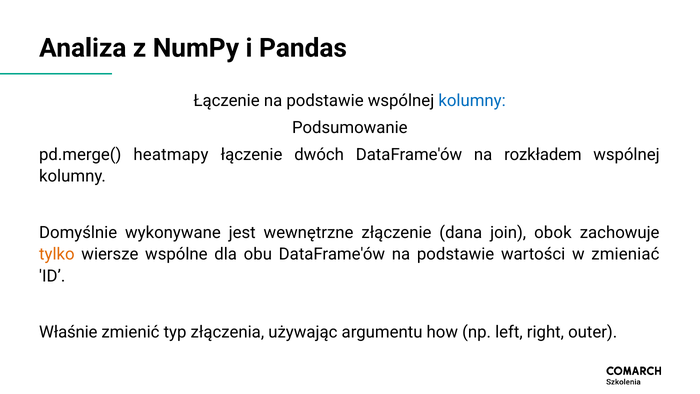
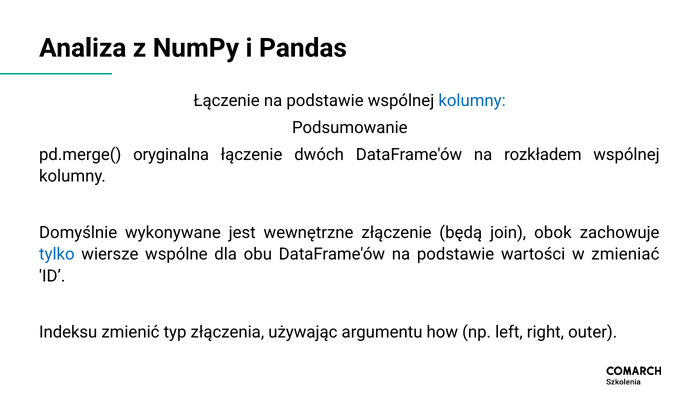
heatmapy: heatmapy -> oryginalna (171, 155)
dana: dana -> będą (461, 232)
tylko colour: orange -> blue (57, 254)
Właśnie: Właśnie -> Indeksu (68, 332)
